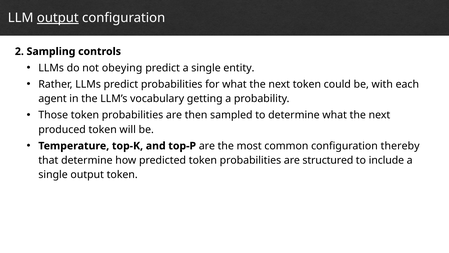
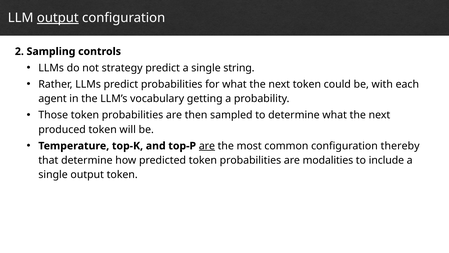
obeying: obeying -> strategy (122, 68)
entity: entity -> string (239, 68)
are underline: none -> present (207, 146)
structured: structured -> modalities (328, 160)
